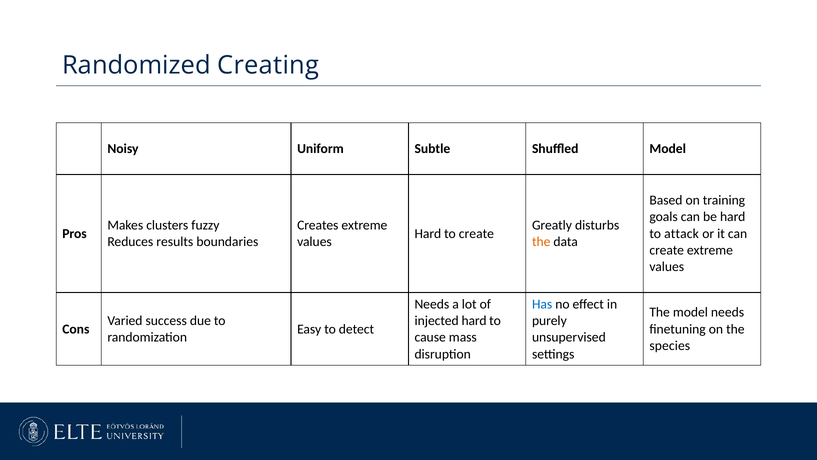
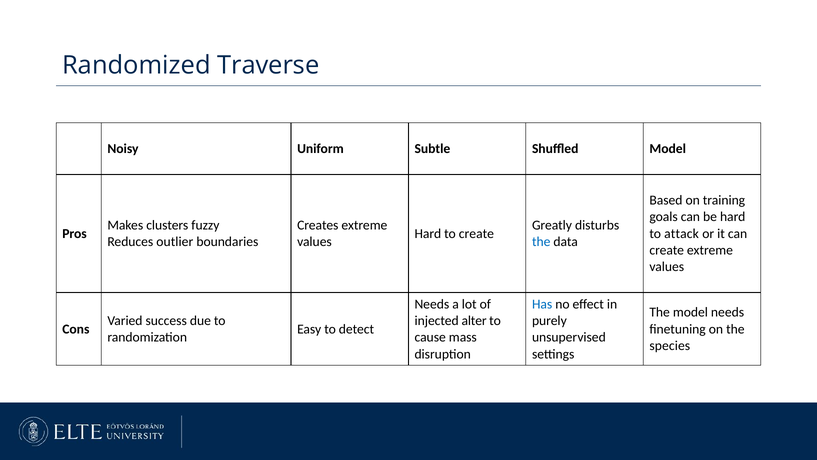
Creating: Creating -> Traverse (268, 65)
results: results -> outlier (175, 242)
the colour: orange -> blue (541, 242)
injected hard: hard -> alter (474, 320)
